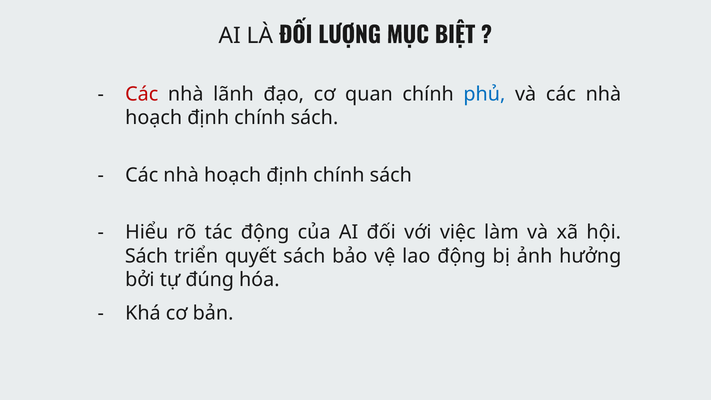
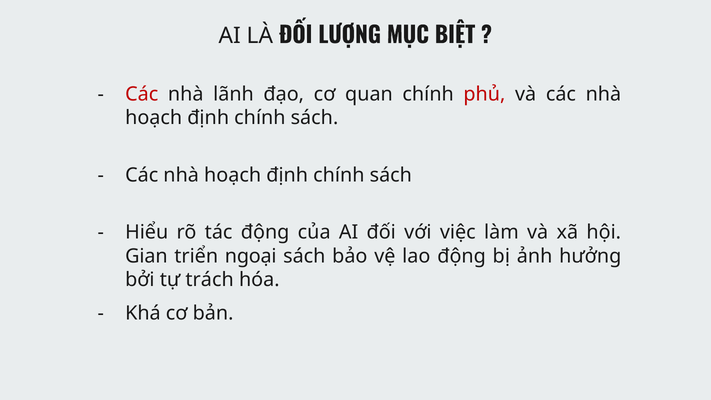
phủ colour: blue -> red (484, 94)
Sách: Sách -> Gian (146, 256)
quyết: quyết -> ngoại (251, 256)
đúng: đúng -> trách (210, 280)
